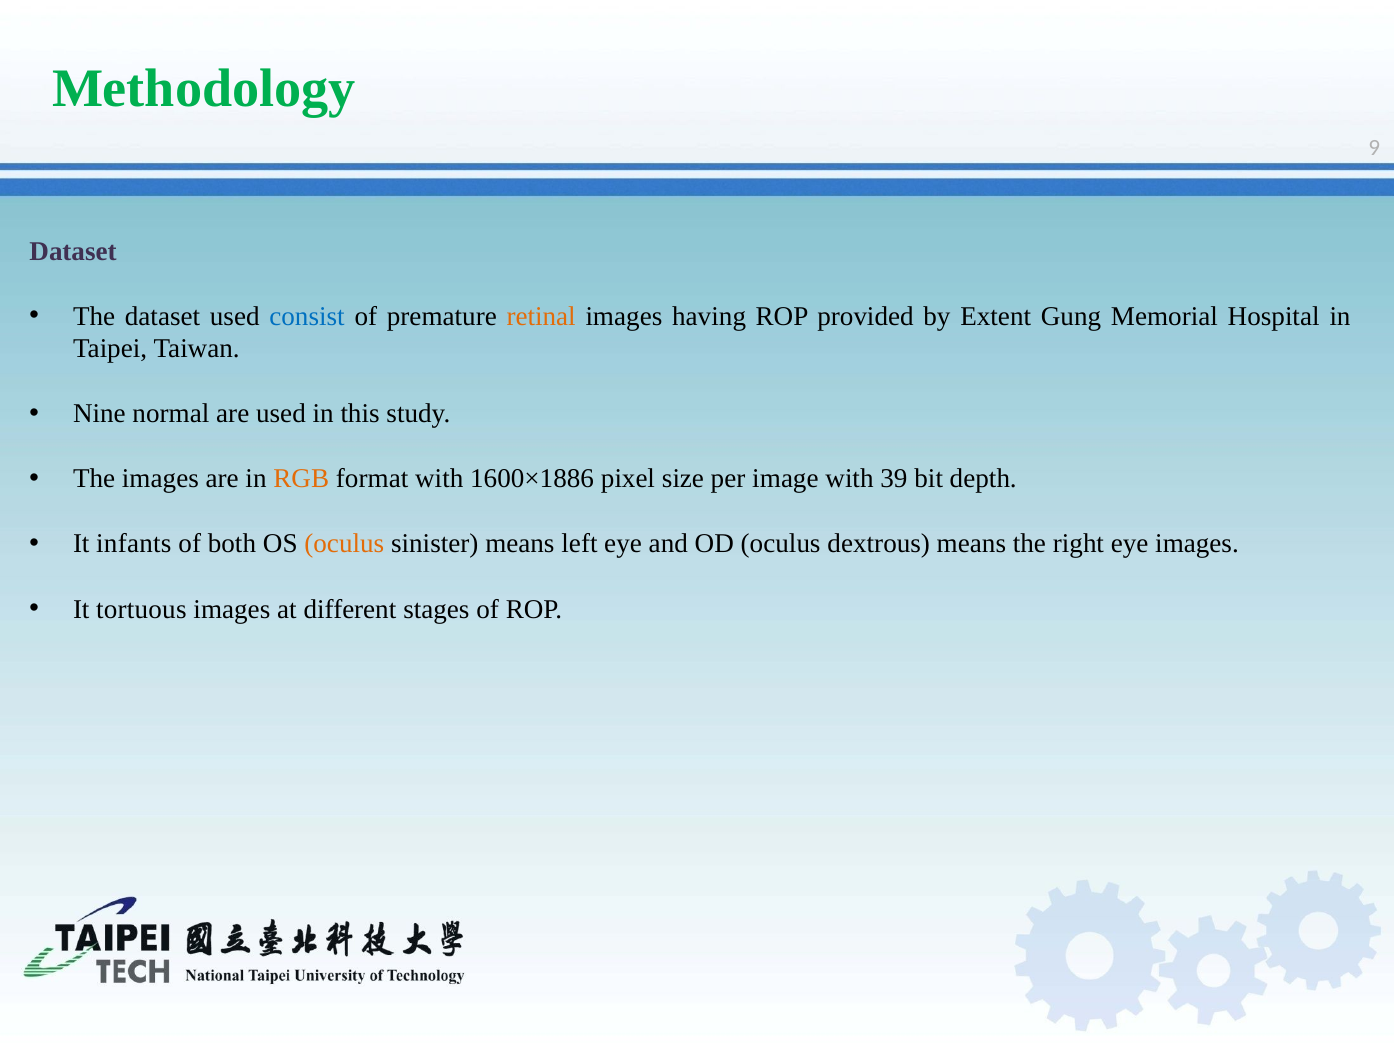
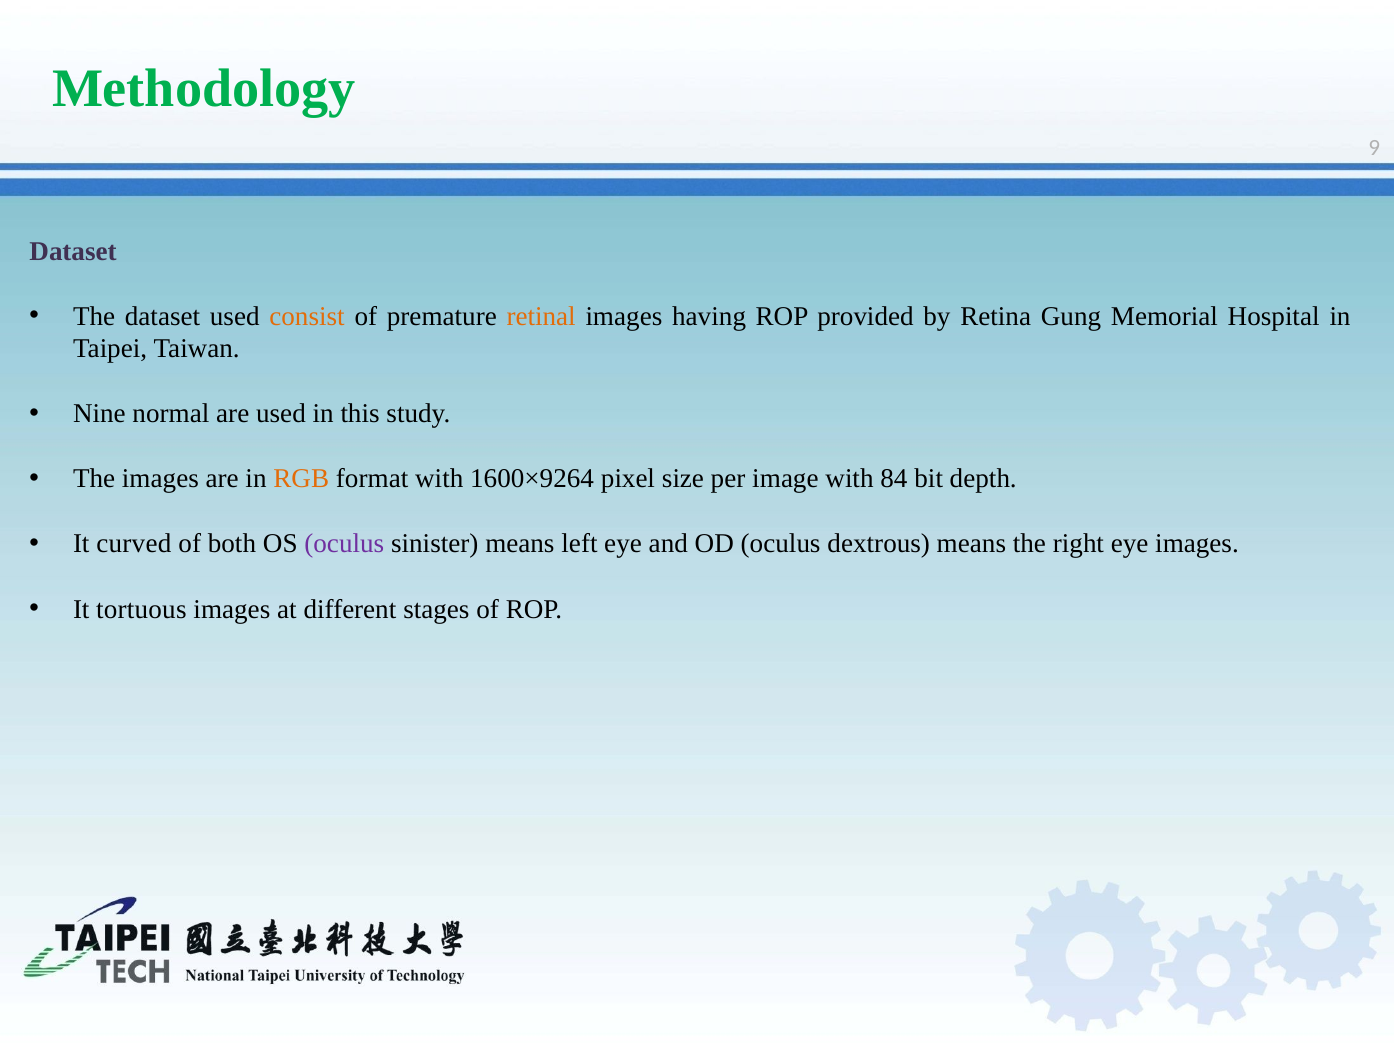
consist colour: blue -> orange (307, 316)
Extent: Extent -> Retina (996, 316)
1600×1886: 1600×1886 -> 1600×9264 (532, 479)
39: 39 -> 84 (894, 479)
infants: infants -> curved (134, 544)
oculus colour: orange -> purple (344, 544)
